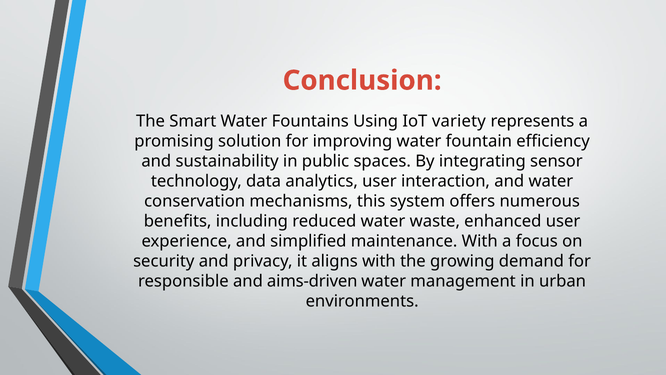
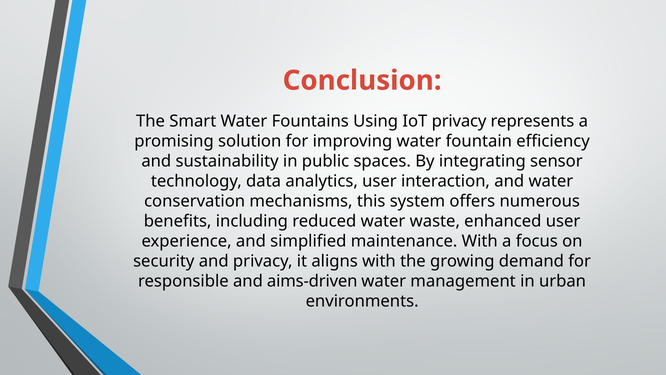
IoT variety: variety -> privacy (459, 121)
